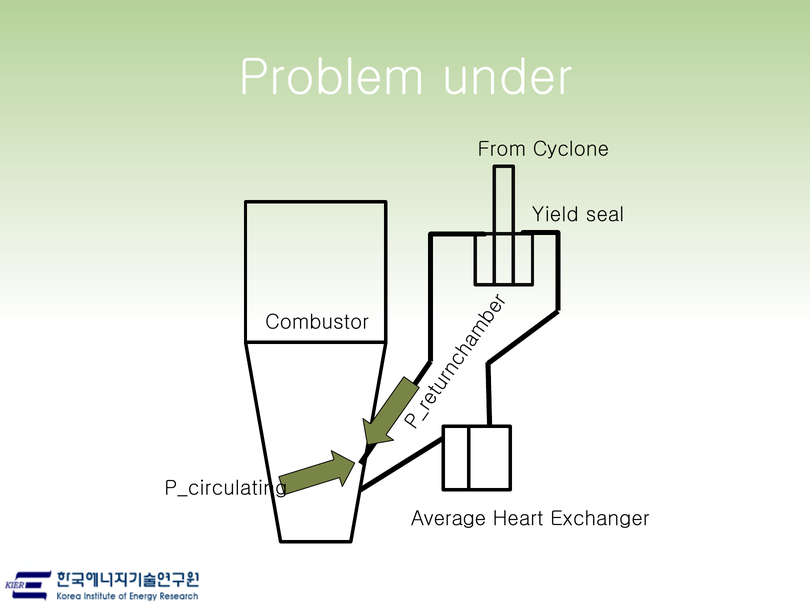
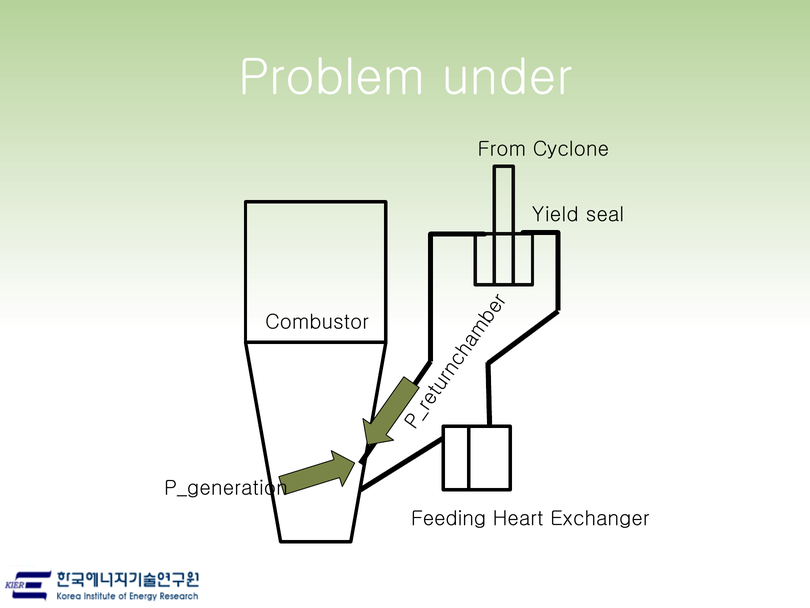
P_circulating: P_circulating -> P_generation (226, 487)
Average: Average -> Feeding (449, 518)
